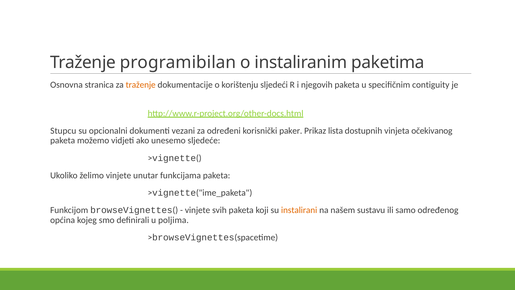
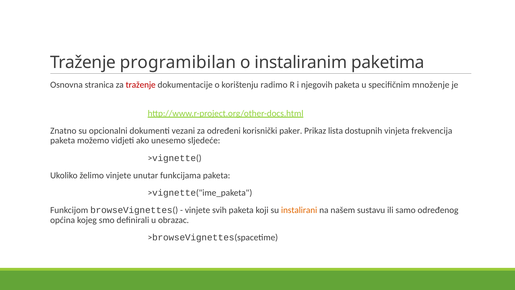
traženje colour: orange -> red (141, 85)
sljedeći: sljedeći -> radimo (274, 85)
contiguity: contiguity -> množenje (431, 85)
Stupcu: Stupcu -> Znatno (63, 131)
očekivanog: očekivanog -> frekvencija (432, 131)
poljima: poljima -> obrazac (174, 220)
